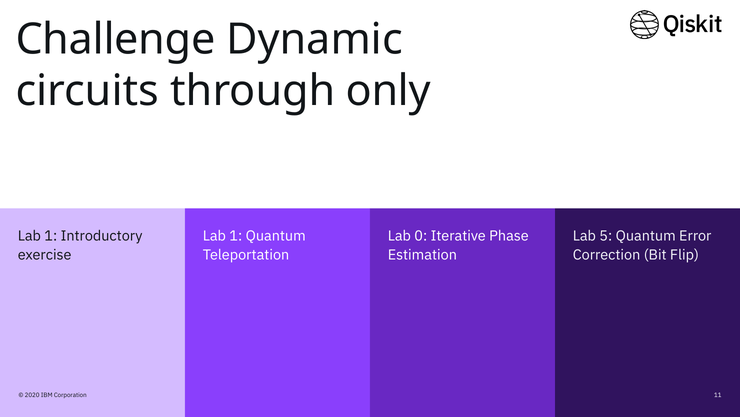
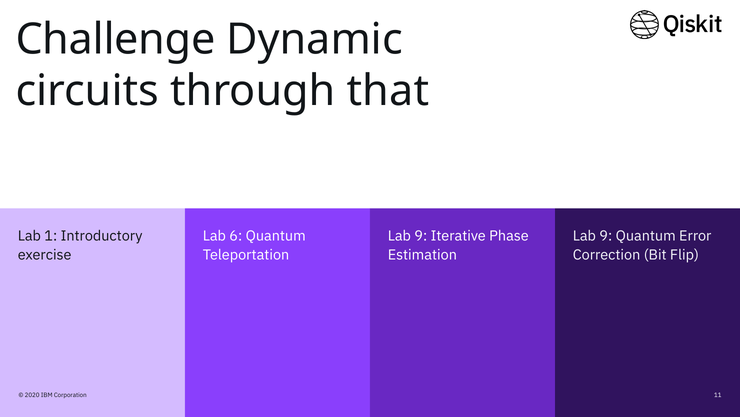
only: only -> that (388, 91)
1: 1 -> 6 (236, 236)
0: 0 -> 9 (421, 236)
5: 5 -> 9 (606, 236)
